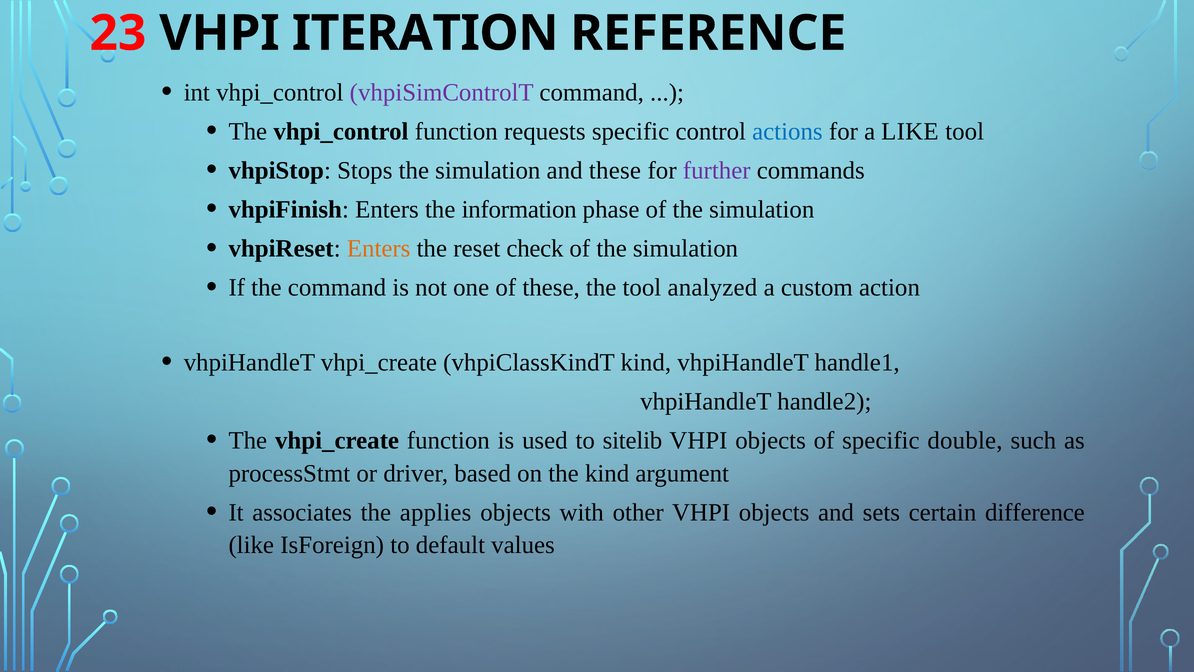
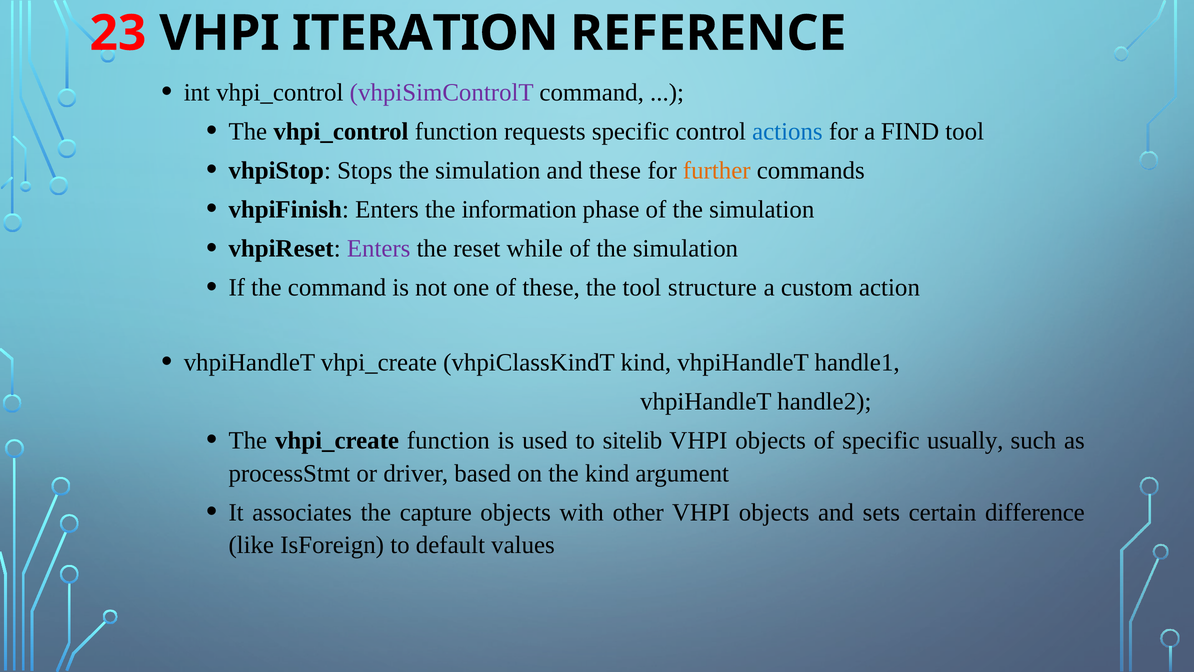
a LIKE: LIKE -> FIND (910, 131)
further colour: purple -> orange (717, 170)
Enters colour: orange -> purple (379, 248)
check: check -> while (535, 248)
analyzed: analyzed -> structure (712, 287)
double: double -> usually (965, 440)
applies: applies -> capture (436, 512)
